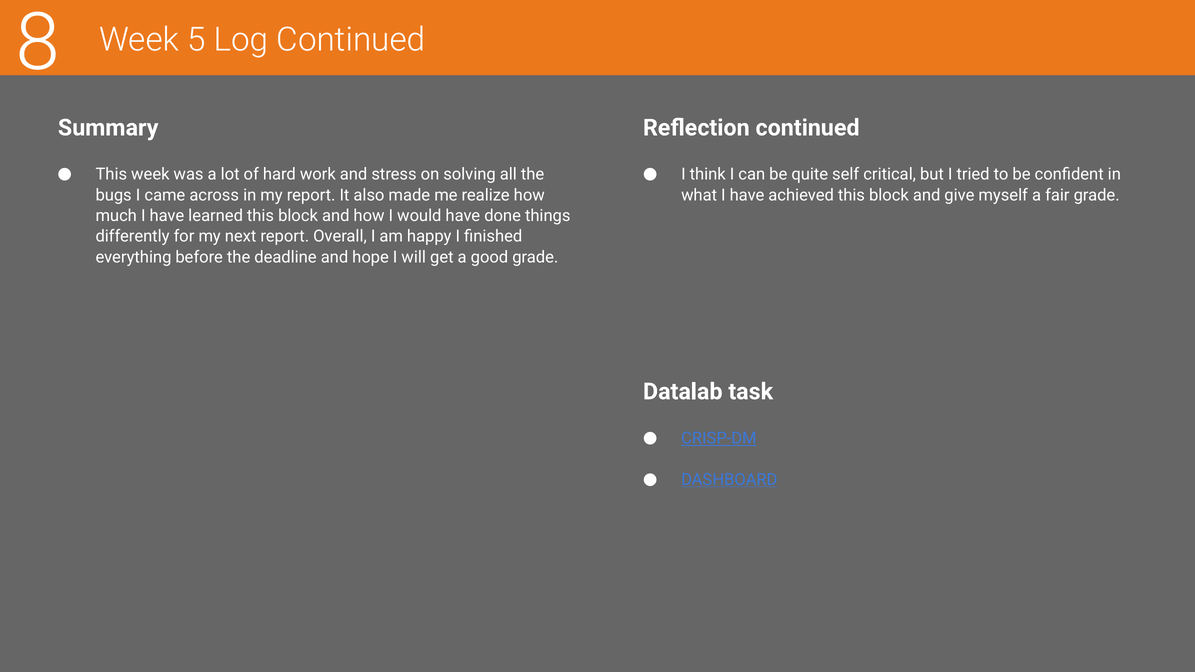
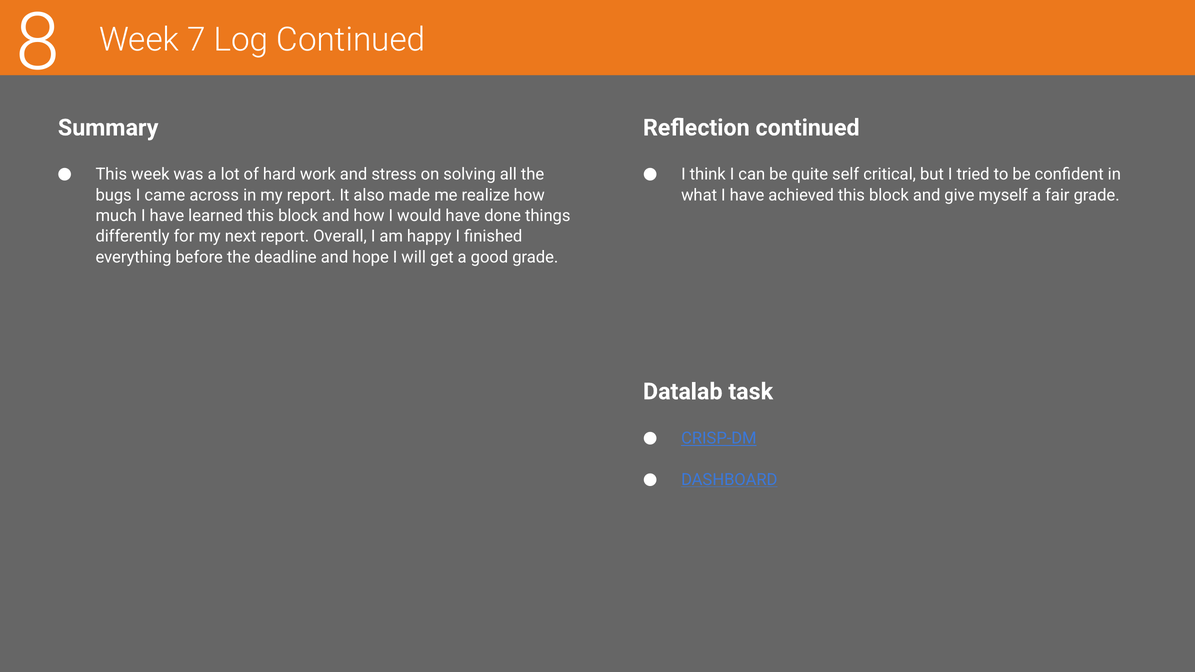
5: 5 -> 7 (196, 40)
